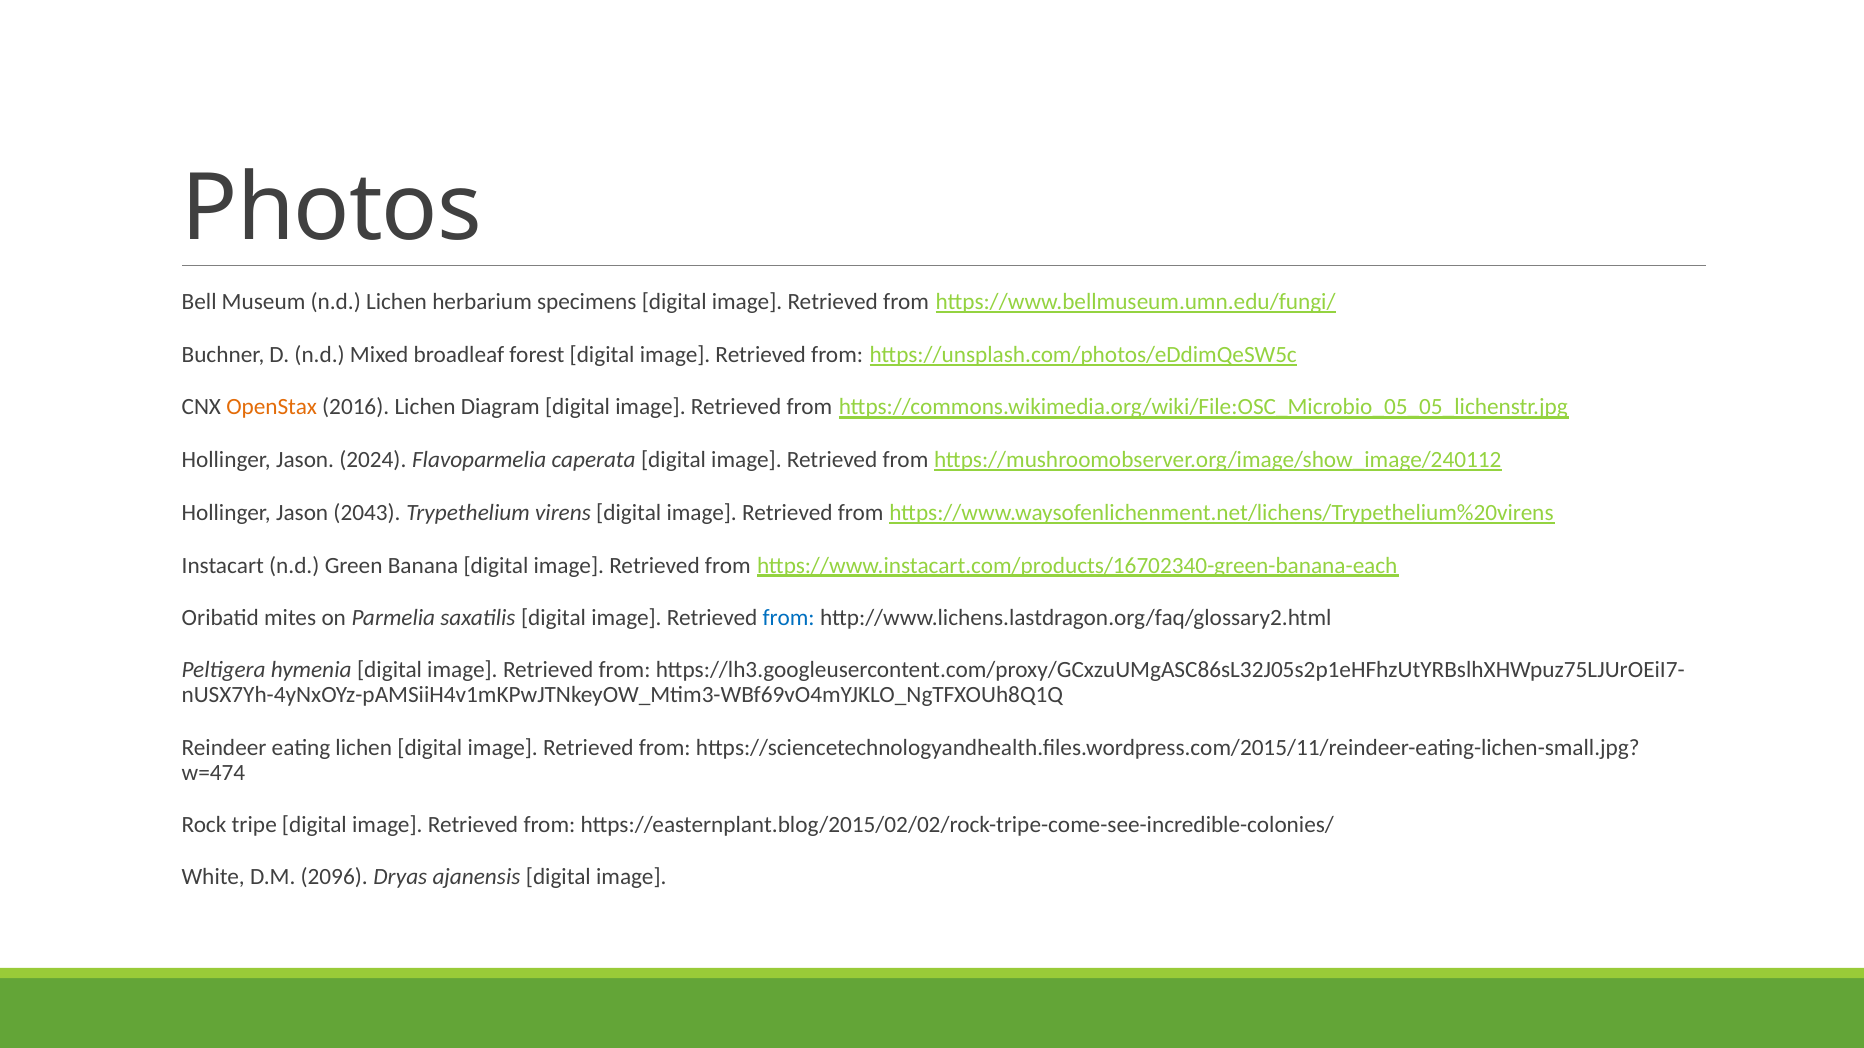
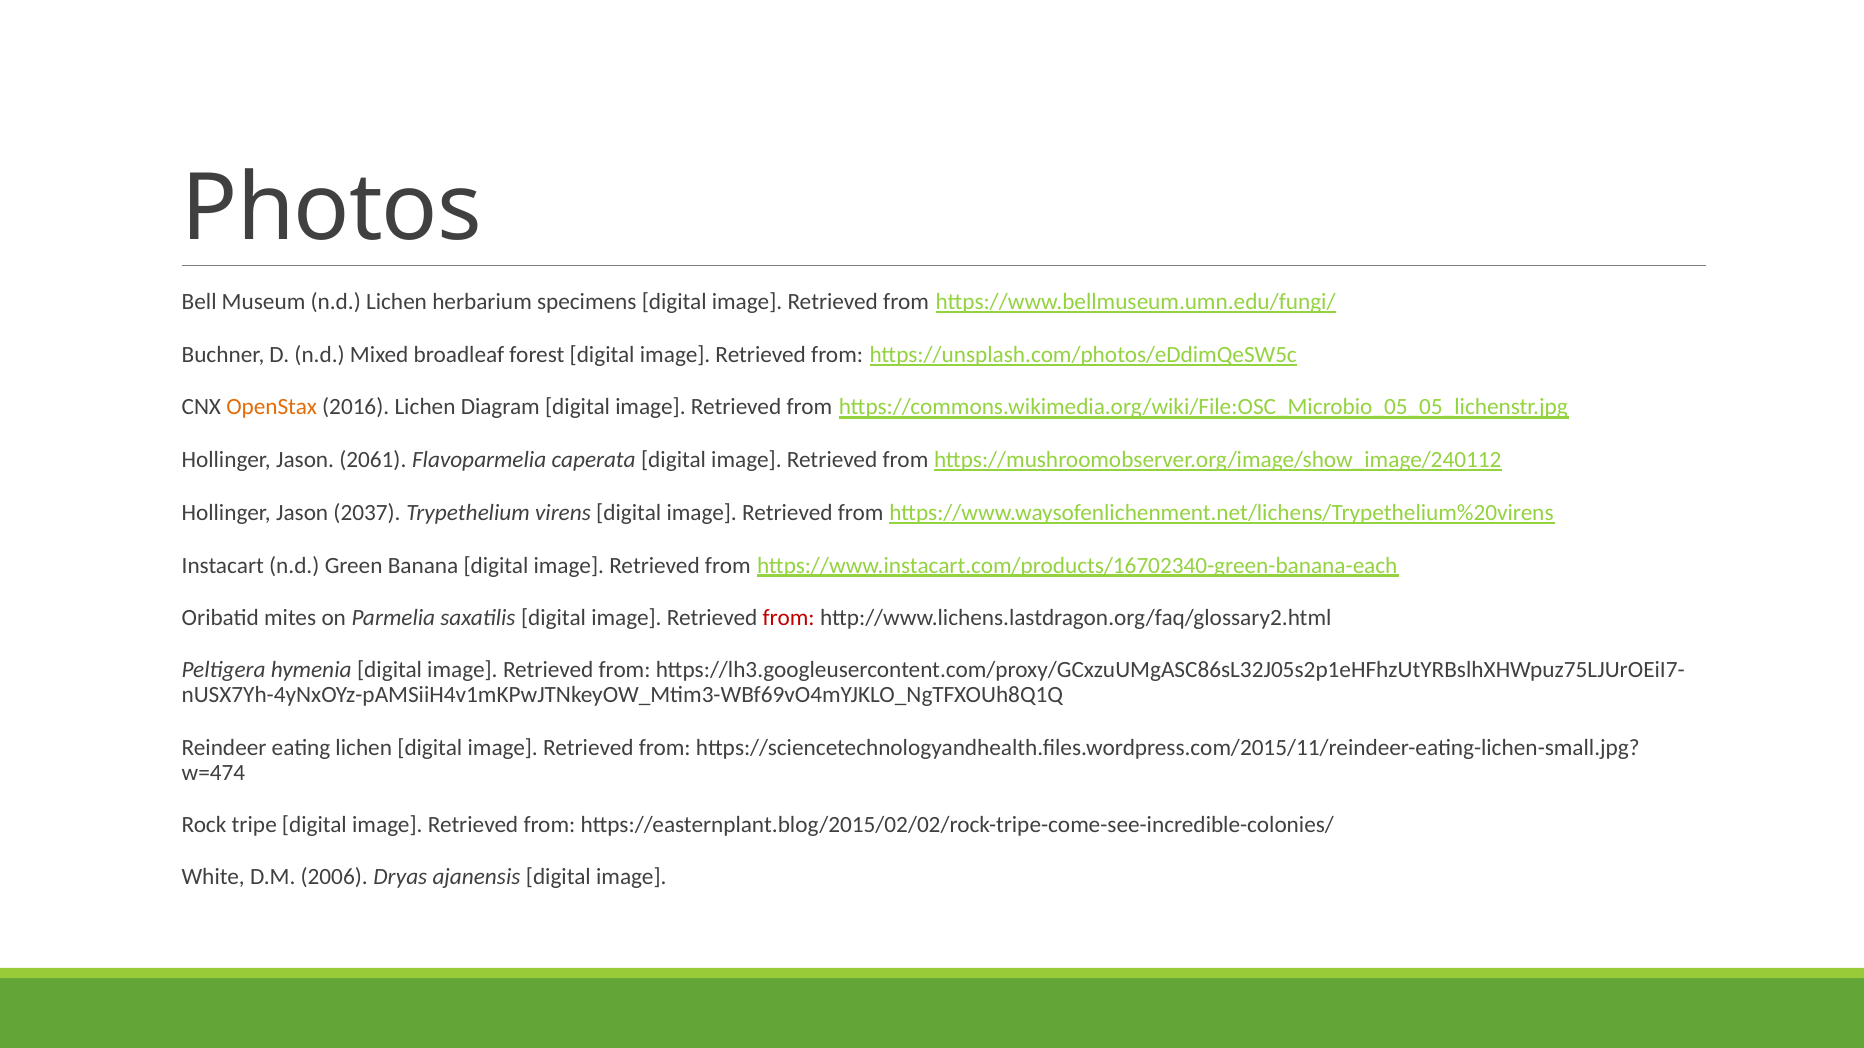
2024: 2024 -> 2061 (373, 460)
2043: 2043 -> 2037 (367, 513)
from colour: blue -> red (789, 618)
2096: 2096 -> 2006 (334, 878)
